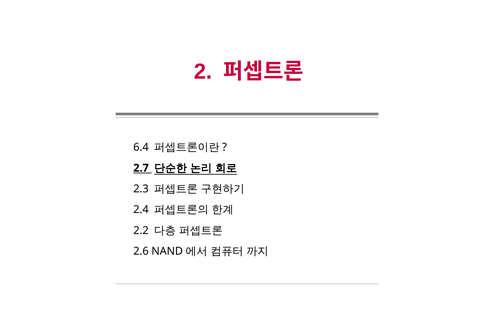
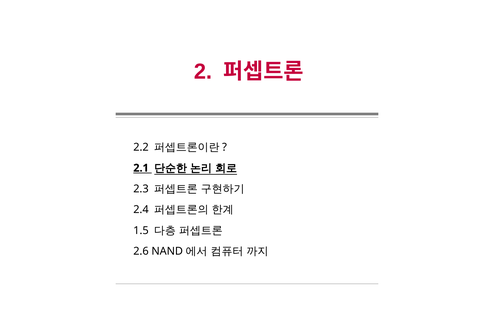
6.4: 6.4 -> 2.2 (141, 147)
2.7: 2.7 -> 2.1 (141, 168)
2.2: 2.2 -> 1.5 (141, 231)
